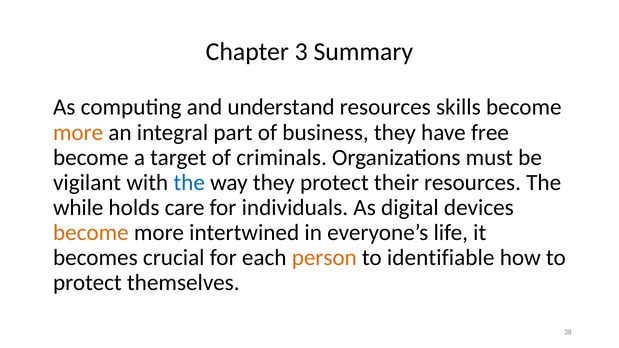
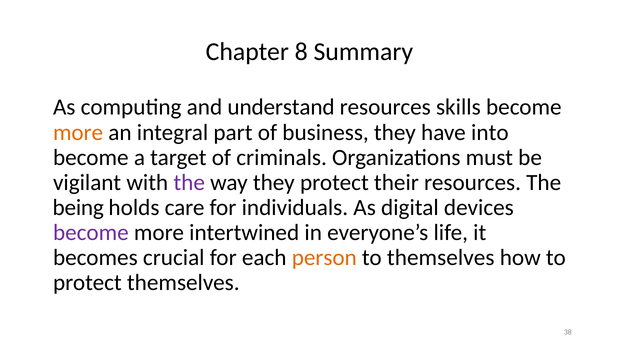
3: 3 -> 8 (301, 52)
free: free -> into (490, 132)
the colour: blue -> purple (189, 183)
while: while -> being (78, 208)
become colour: orange -> purple (91, 233)
to identifiable: identifiable -> themselves (441, 258)
